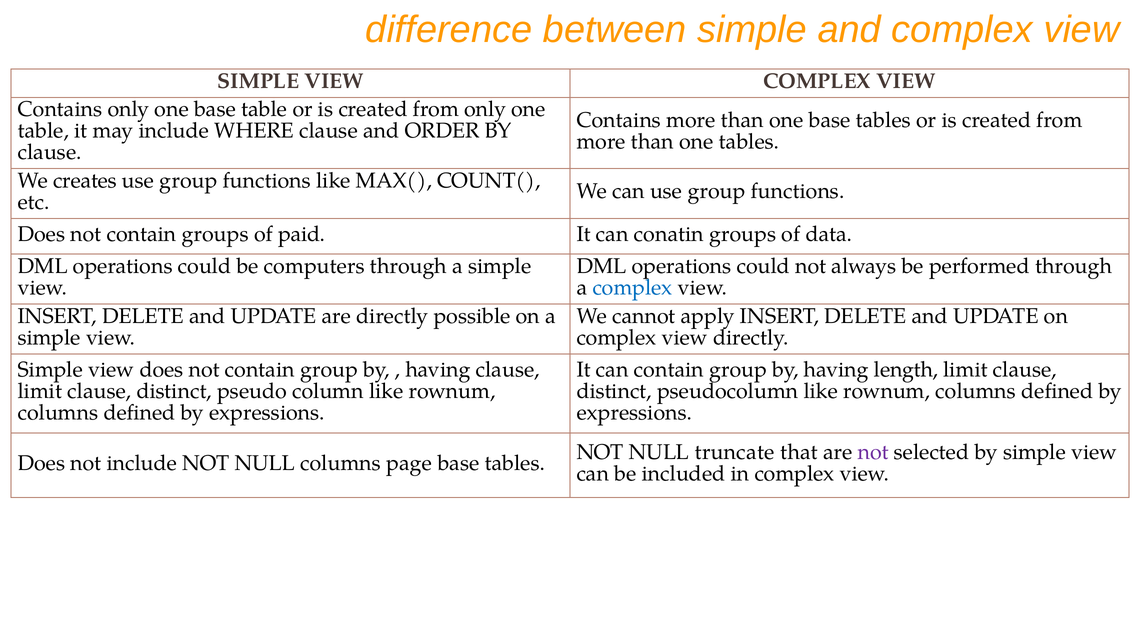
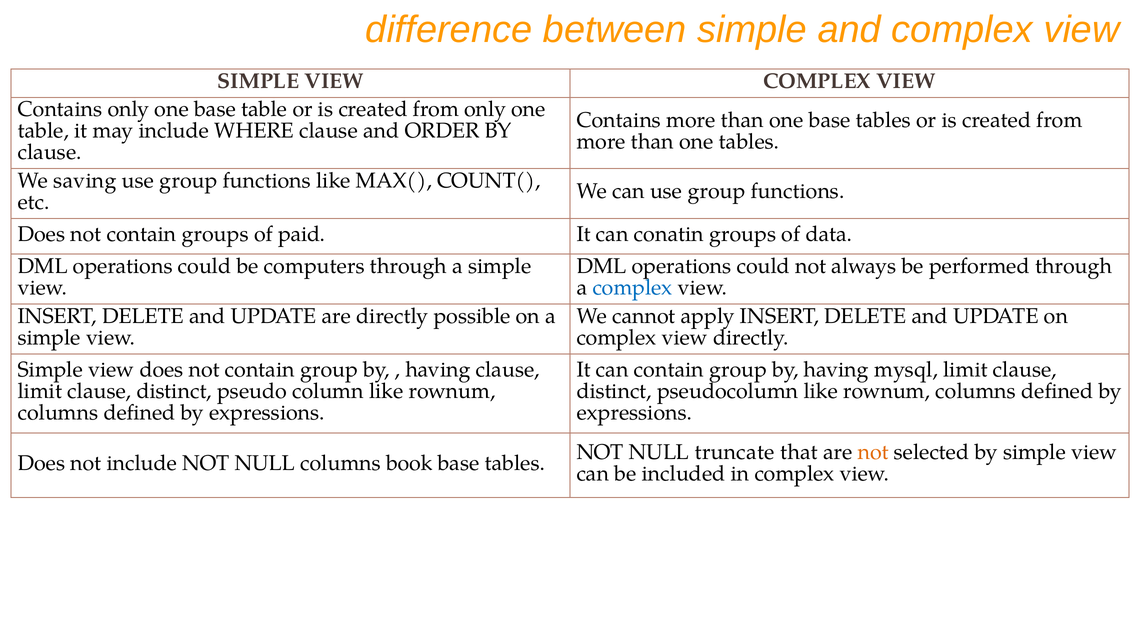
creates: creates -> saving (85, 181)
length: length -> mysql (906, 370)
not colour: purple -> orange (873, 452)
page: page -> book (409, 463)
